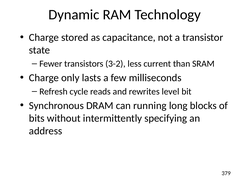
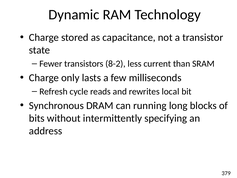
3-2: 3-2 -> 8-2 (115, 64)
level: level -> local (171, 91)
